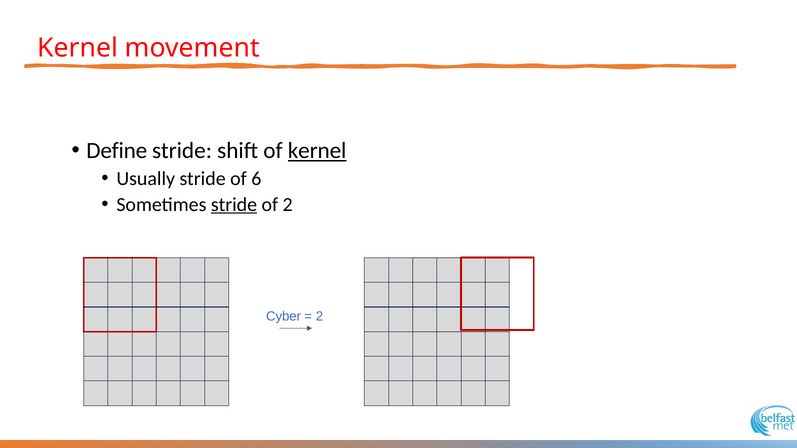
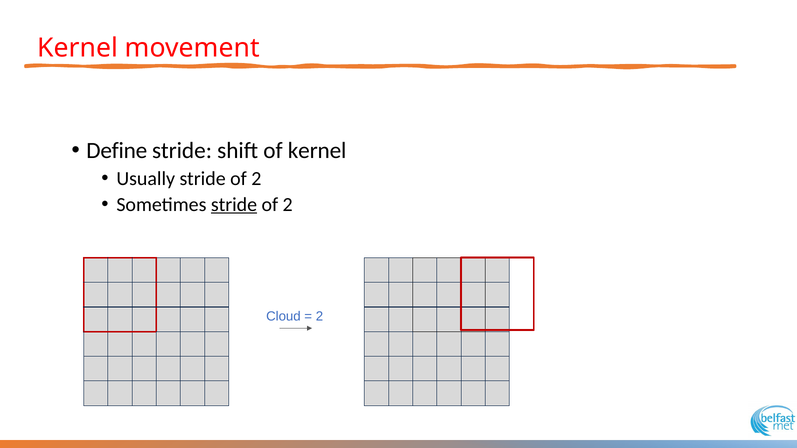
kernel underline: present -> none (317, 151)
Usually stride of 6: 6 -> 2 (256, 179)
Cyber: Cyber -> Cloud (283, 317)
